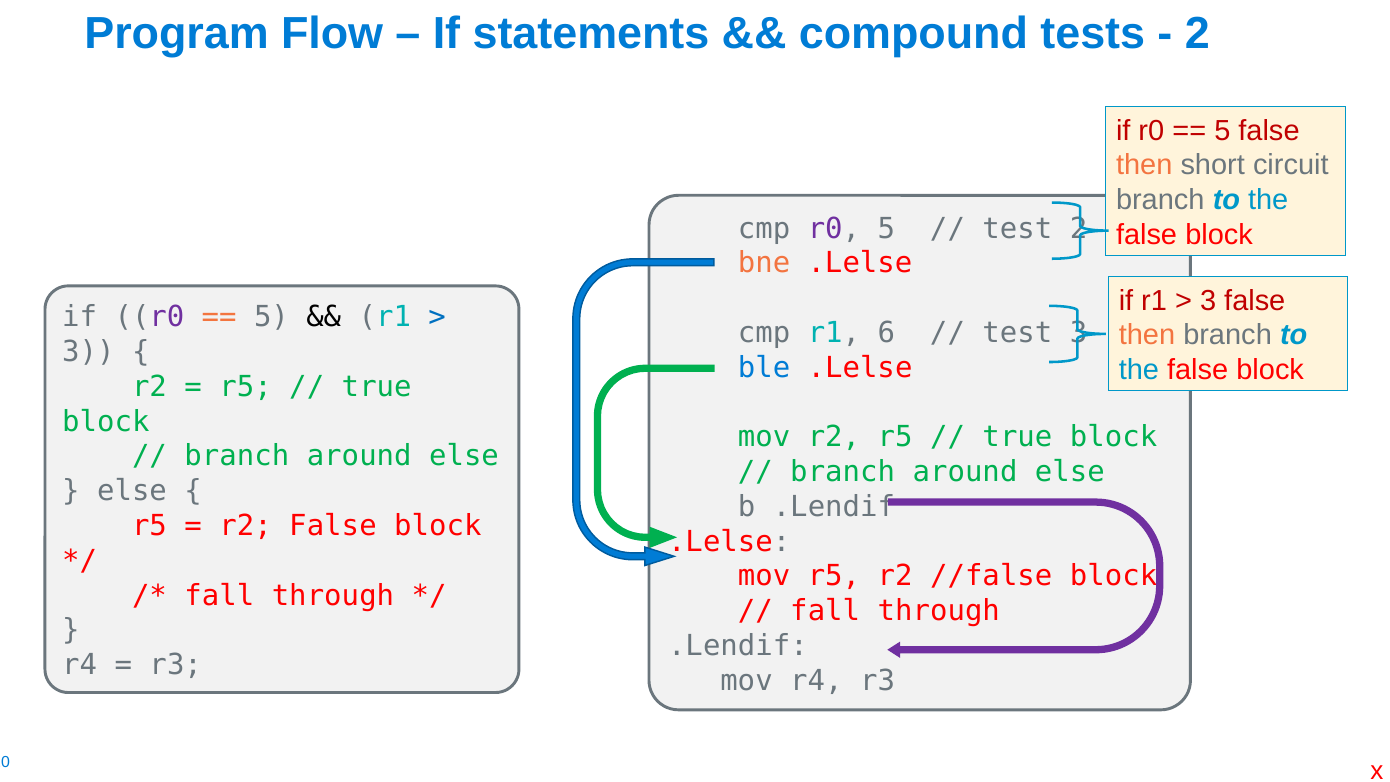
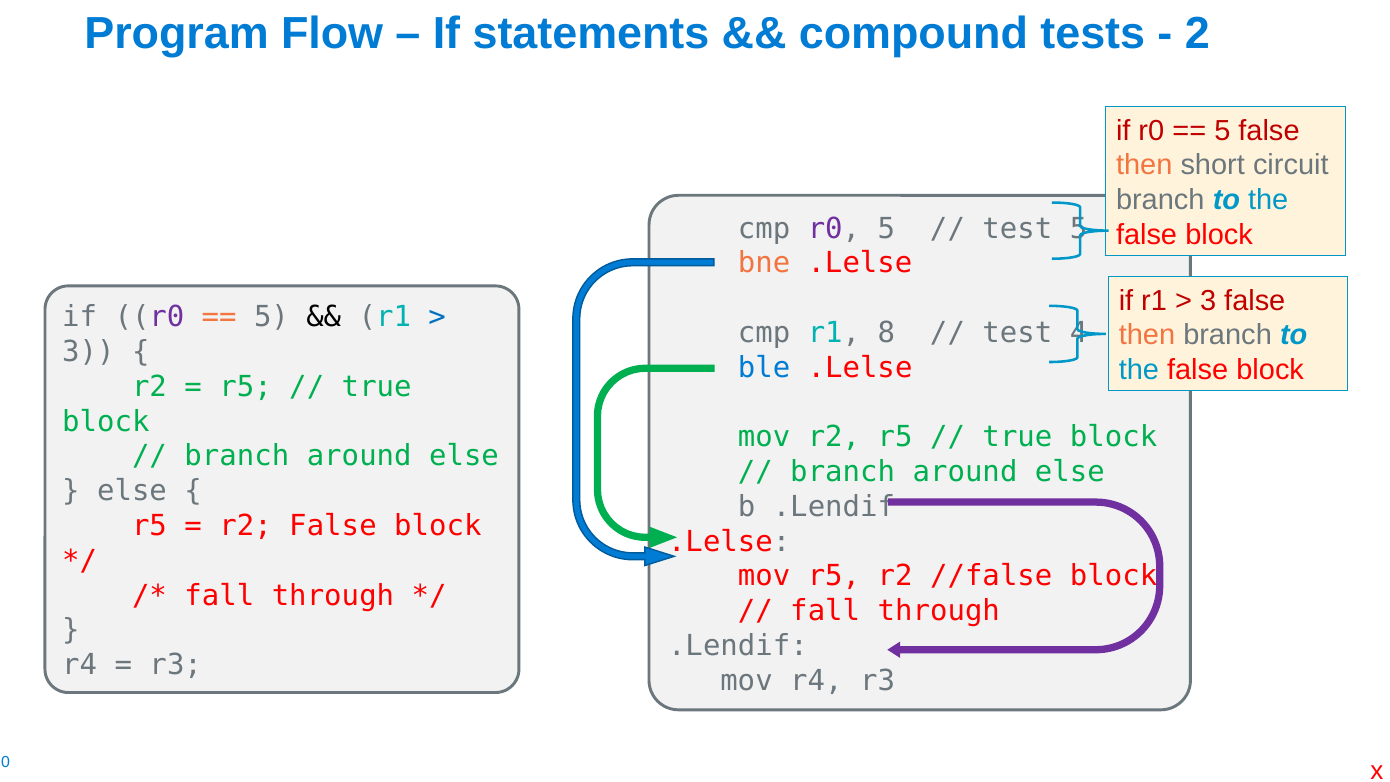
test 2: 2 -> 5 (1079, 229)
6: 6 -> 8 (886, 333)
test 3: 3 -> 4 (1079, 333)
